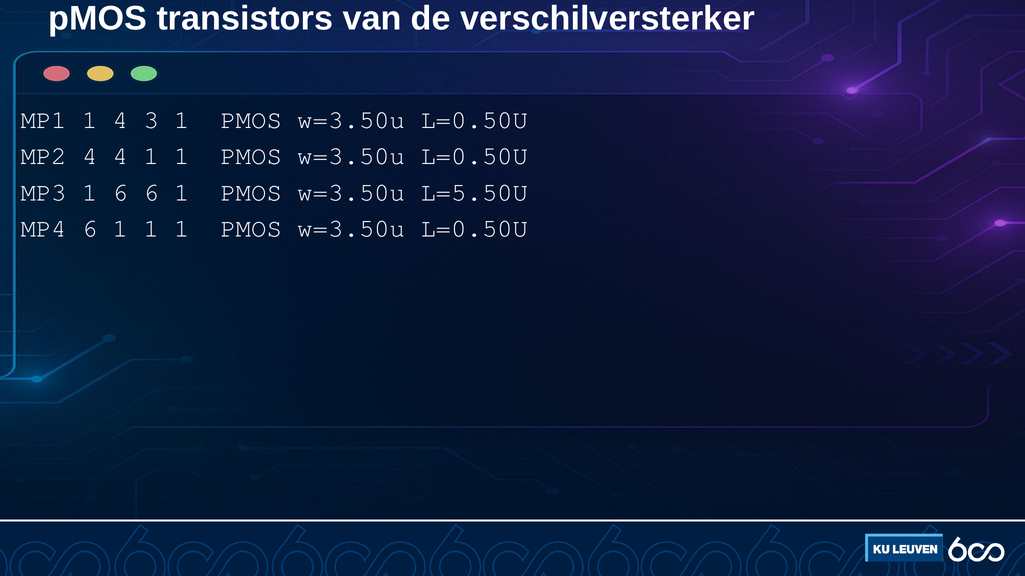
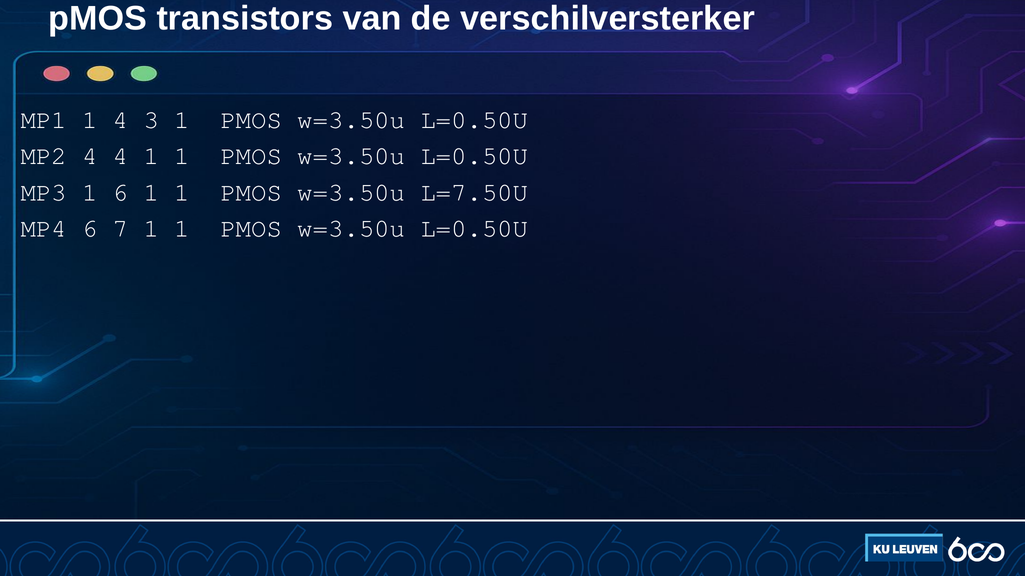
6 6: 6 -> 1 (151, 192)
L=5.50U: L=5.50U -> L=7.50U (474, 192)
MP4 6 1: 1 -> 7 (121, 229)
